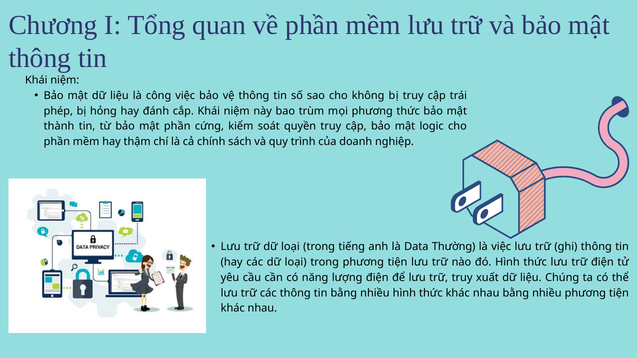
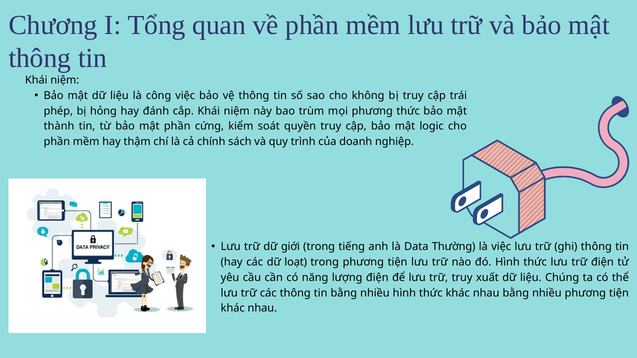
trữ dữ loại: loại -> giới (290, 247)
các dữ loại: loại -> loạt (296, 262)
